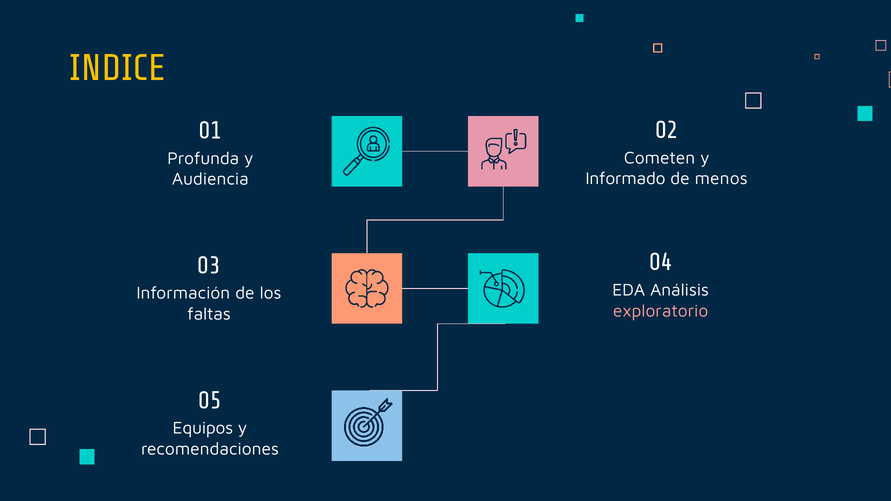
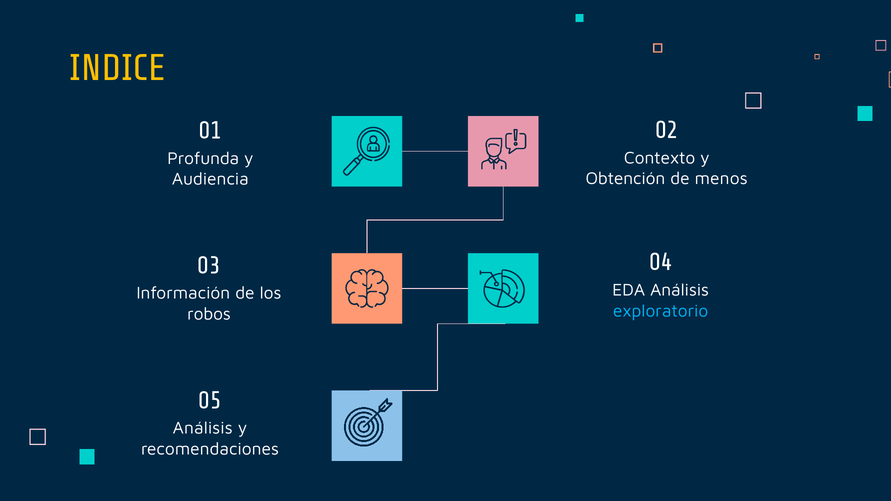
Cometen: Cometen -> Contexto (660, 158)
Informado: Informado -> Obtención (625, 179)
exploratorio colour: pink -> light blue (661, 311)
faltas: faltas -> robos (209, 314)
Equipos: Equipos -> Análisis (203, 428)
